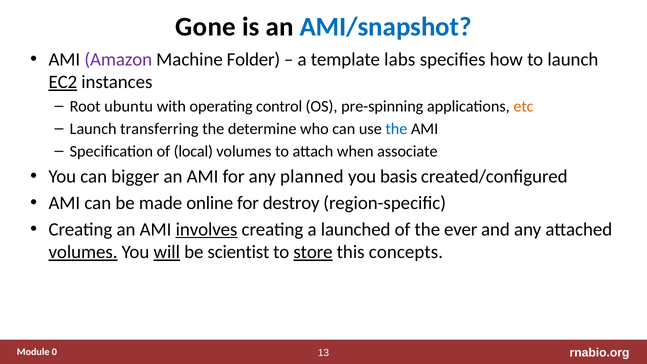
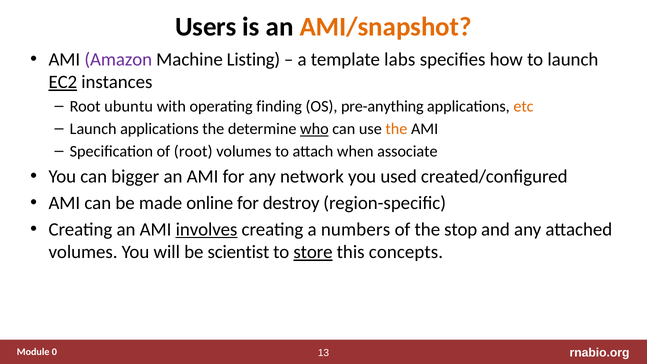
Gone: Gone -> Users (206, 27)
AMI/snapshot colour: blue -> orange (386, 27)
Folder: Folder -> Listing (253, 59)
control: control -> finding (279, 106)
pre-spinning: pre-spinning -> pre-anything (382, 106)
Launch transferring: transferring -> applications (159, 129)
who underline: none -> present (314, 129)
the colour: blue -> orange (396, 129)
of local: local -> root (193, 151)
planned: planned -> network (312, 176)
basis: basis -> used (399, 176)
launched: launched -> numbers (356, 229)
ever: ever -> stop (461, 229)
volumes underline: present -> none (83, 252)
will underline: present -> none (167, 252)
